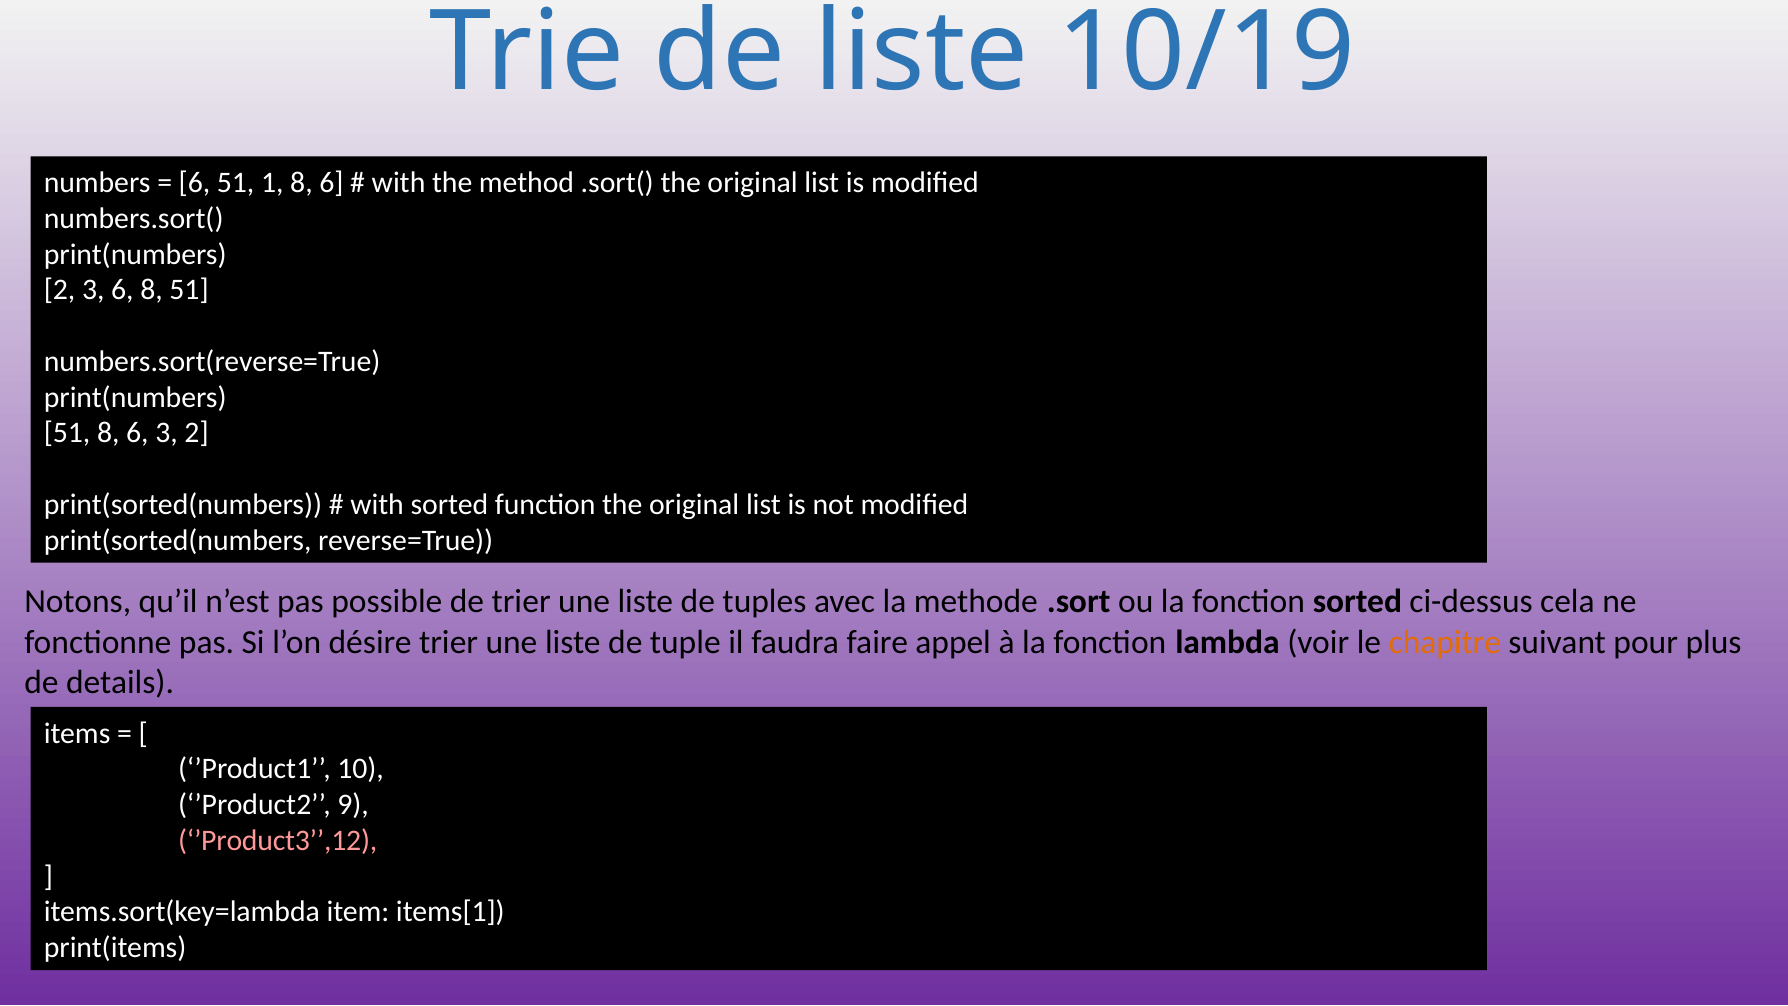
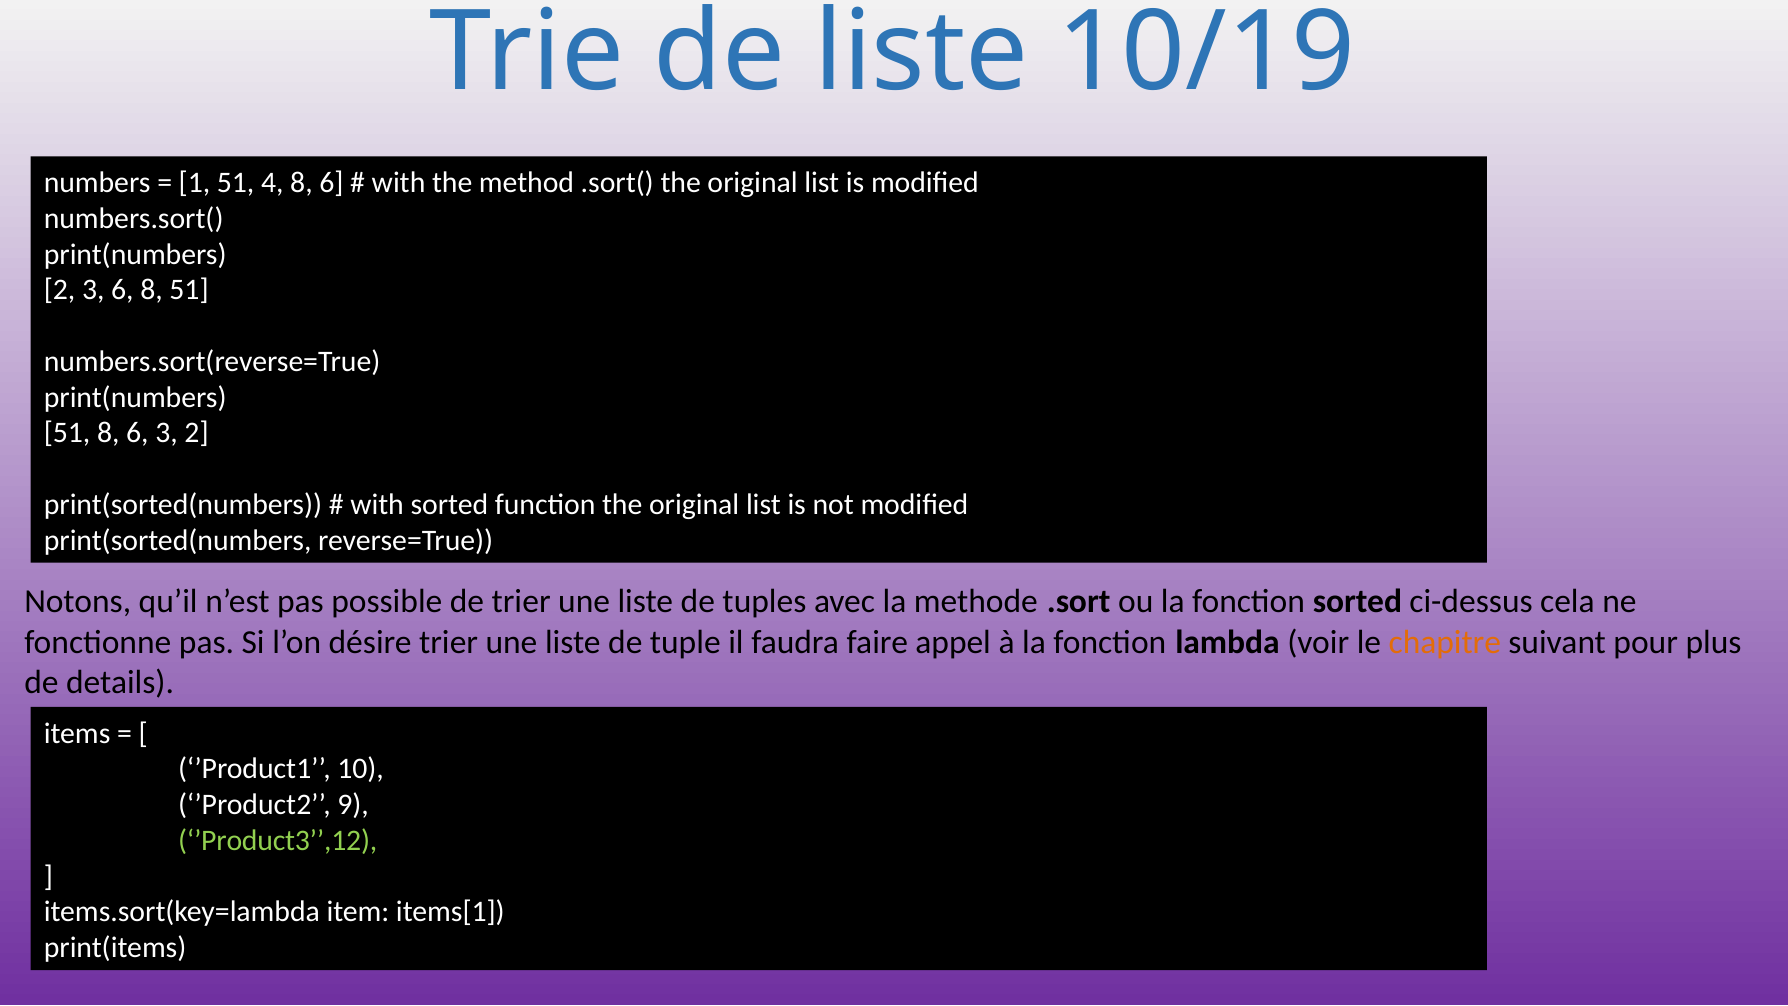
6: 6 -> 1 (194, 183)
1: 1 -> 4 (272, 183)
’Product3’’,12 colour: pink -> light green (278, 840)
